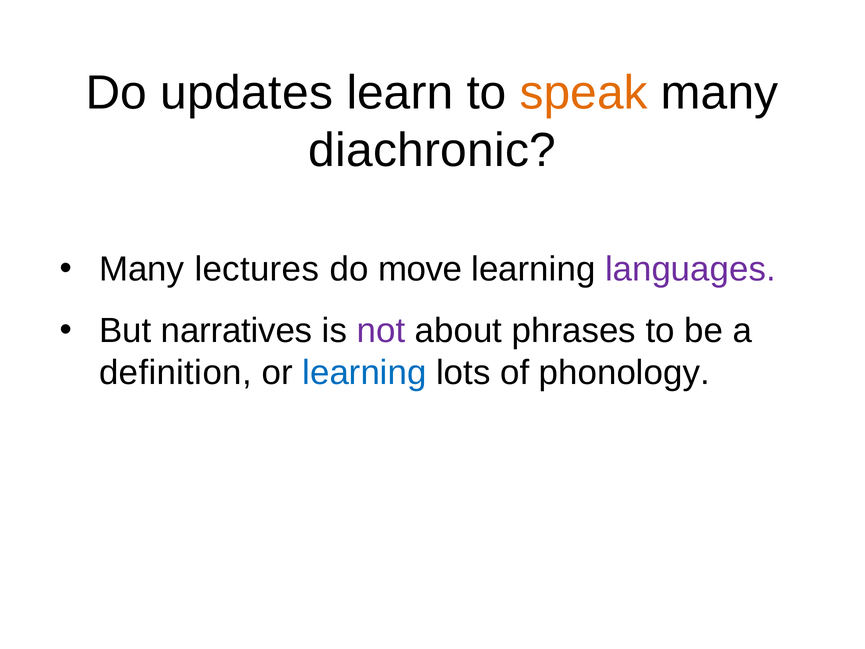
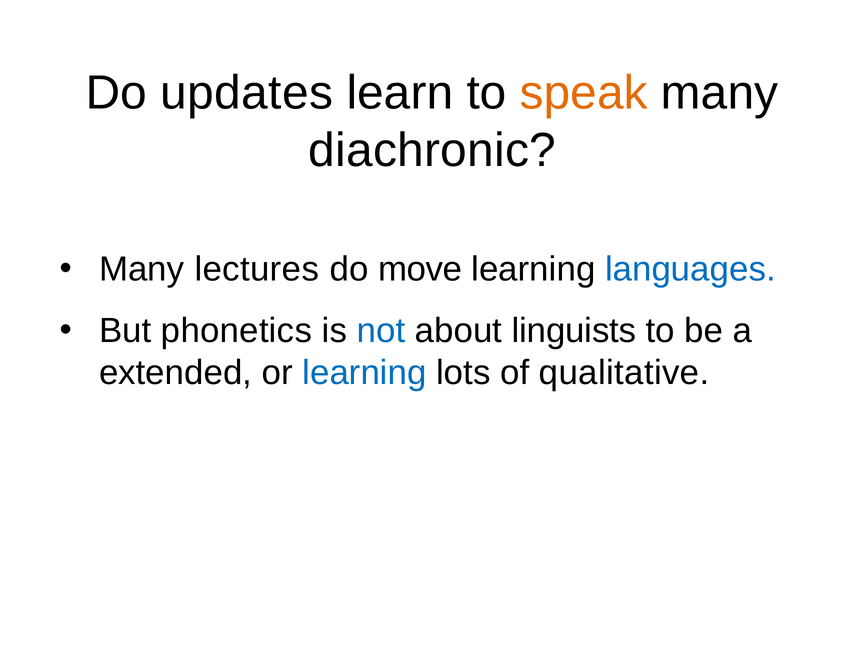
languages colour: purple -> blue (690, 269)
narratives: narratives -> phonetics (236, 331)
not colour: purple -> blue (381, 331)
phrases: phrases -> linguists (574, 331)
definition: definition -> extended (176, 373)
phonology: phonology -> qualitative (624, 373)
